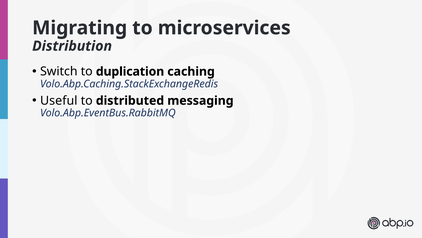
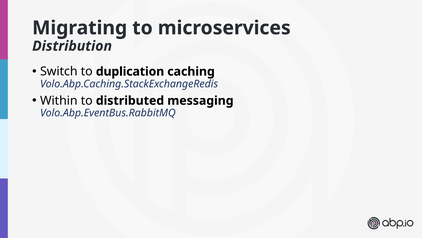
Useful: Useful -> Within (59, 100)
